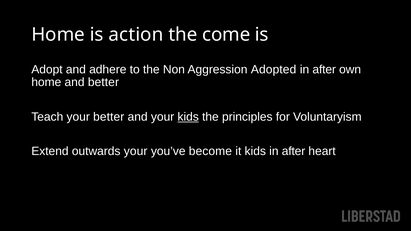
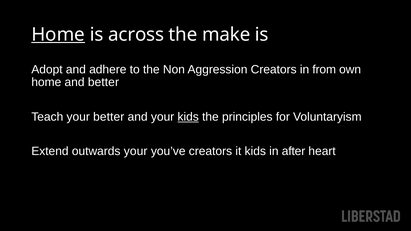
Home underline: none -> present (58, 35)
action: action -> across (136, 35)
come: come -> make (226, 35)
Aggression Adopted: Adopted -> Creators (274, 69)
after: after -> from (324, 69)
you’ve become: become -> creators (210, 151)
